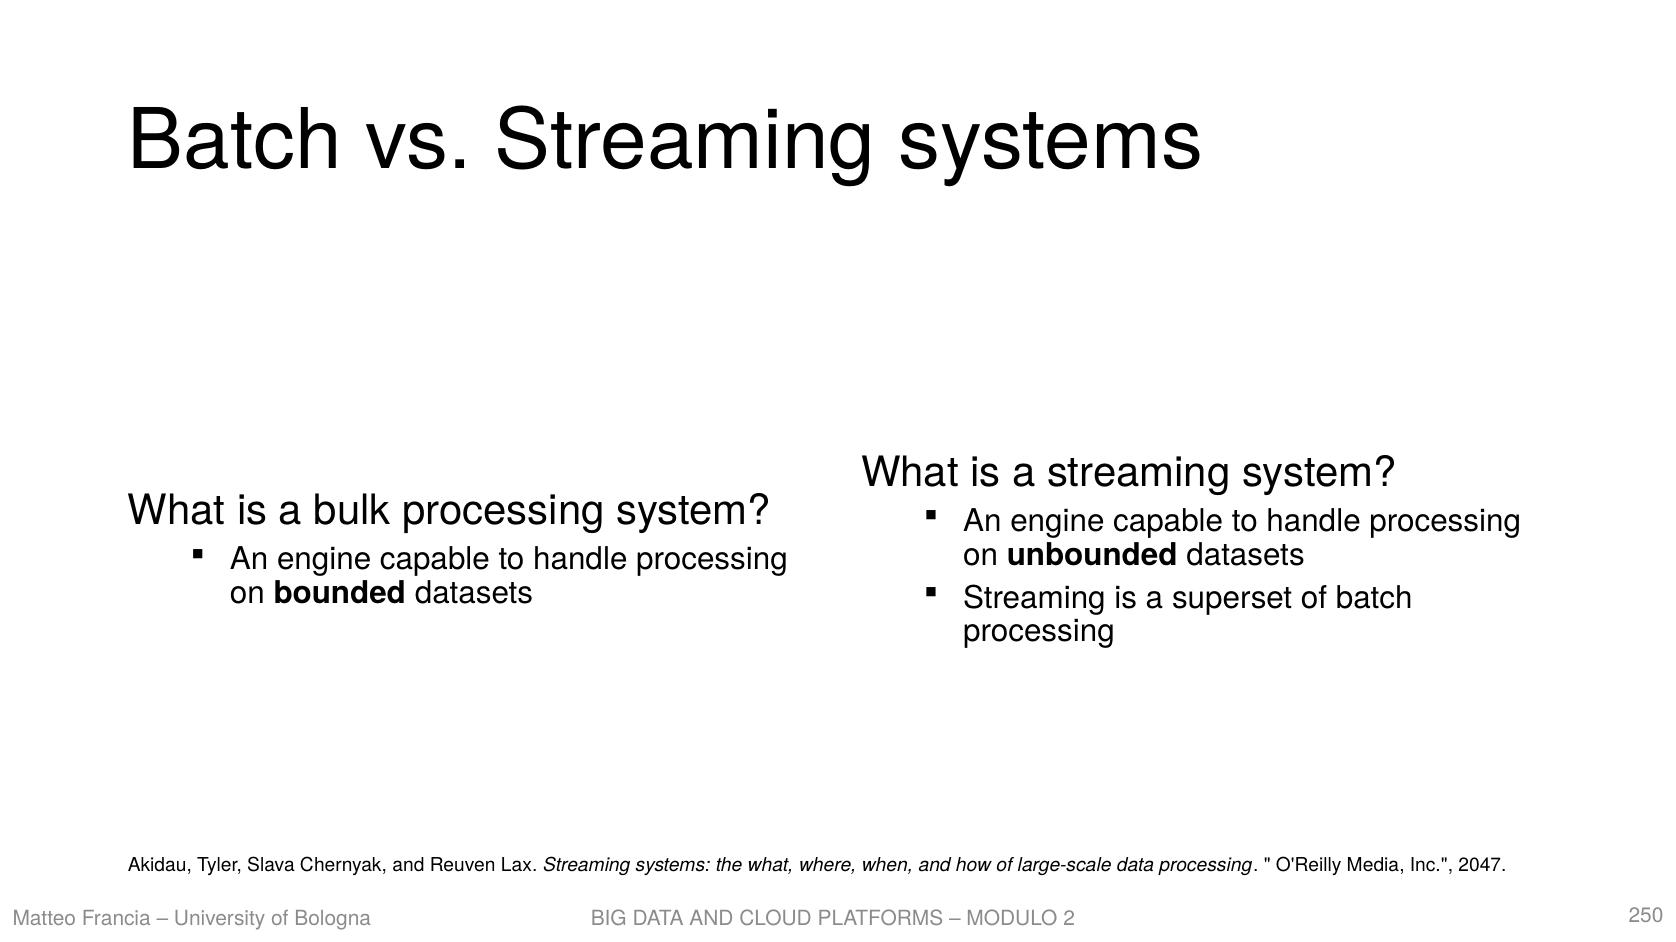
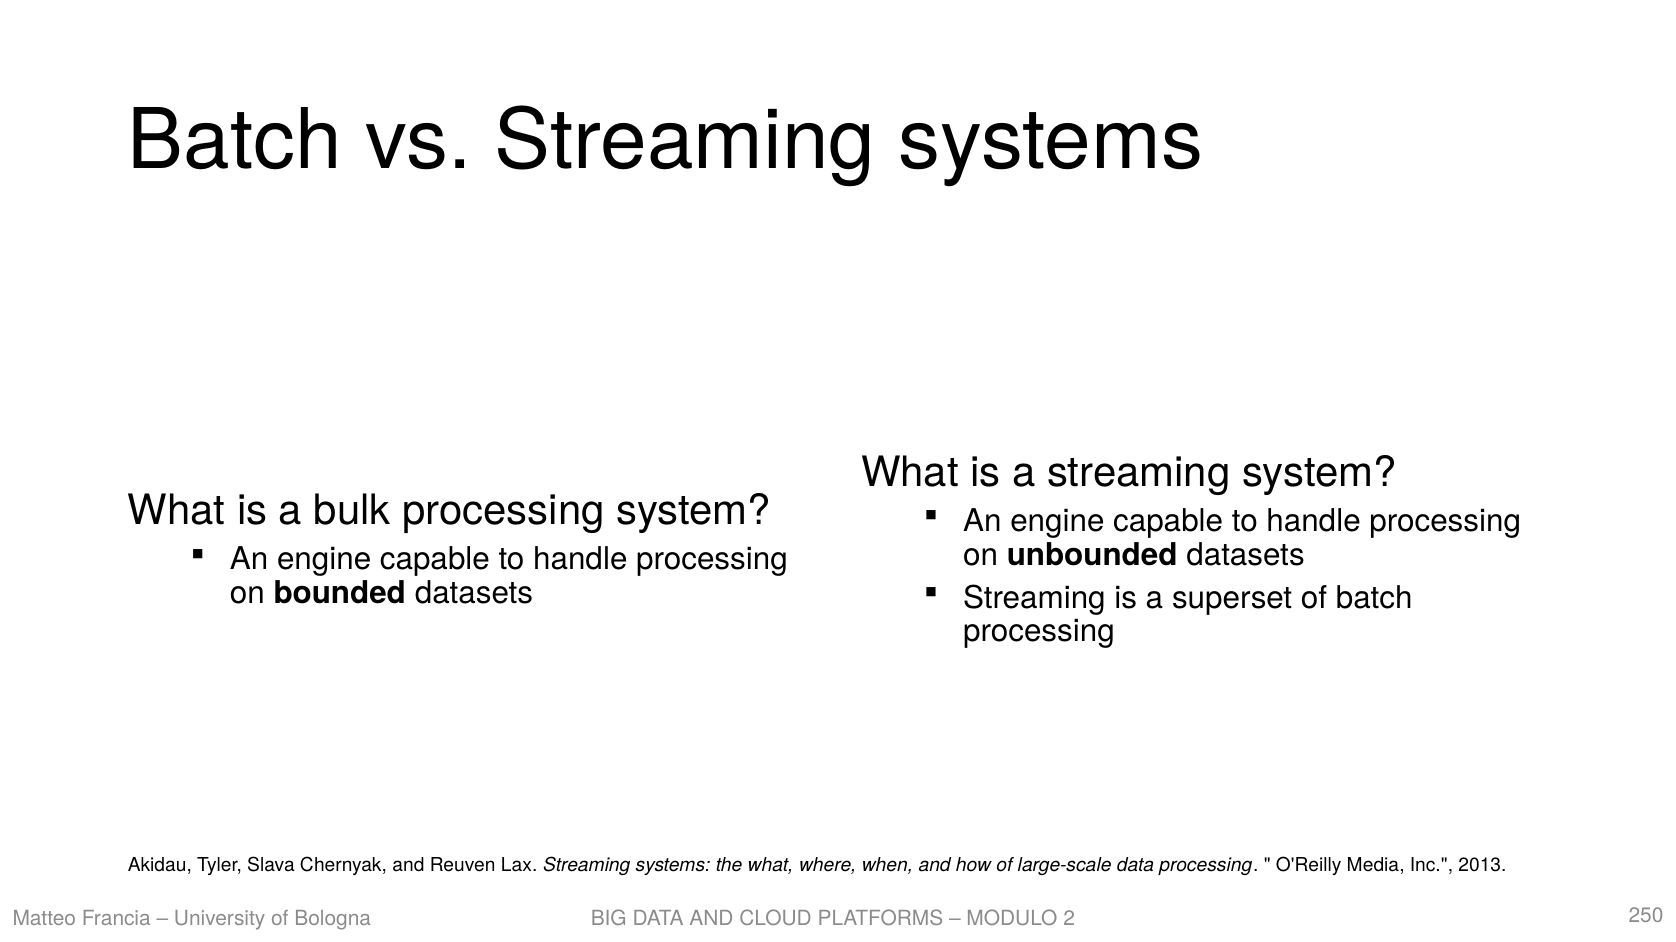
2047: 2047 -> 2013 (1482, 866)
